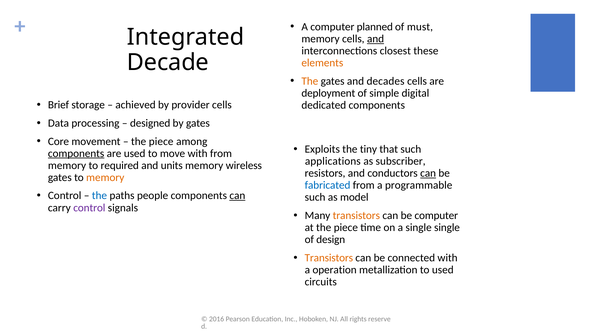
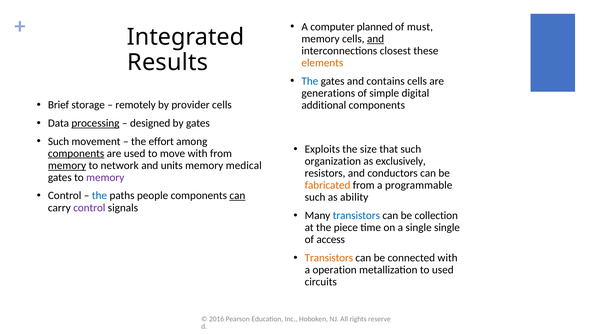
Decade: Decade -> Results (168, 62)
The colour: orange -> blue (310, 81)
decades: decades -> contains (386, 81)
deployment: deployment -> generations (328, 93)
achieved: achieved -> remotely (136, 105)
dedicated: dedicated -> additional (324, 105)
processing underline: none -> present (95, 123)
Core: Core -> Such (59, 141)
piece: piece -> effort (161, 141)
tiny: tiny -> size (368, 149)
applications: applications -> organization (333, 161)
subscriber: subscriber -> exclusively (401, 161)
memory underline: none -> present (67, 165)
required: required -> network (120, 165)
wireless: wireless -> medical (244, 165)
can underline: present -> none (428, 173)
memory colour: orange -> purple (105, 177)
fabricated colour: blue -> orange (328, 185)
model: model -> ability (354, 197)
transistors colour: orange -> blue (356, 216)
be computer: computer -> collection (436, 216)
design: design -> access (331, 240)
